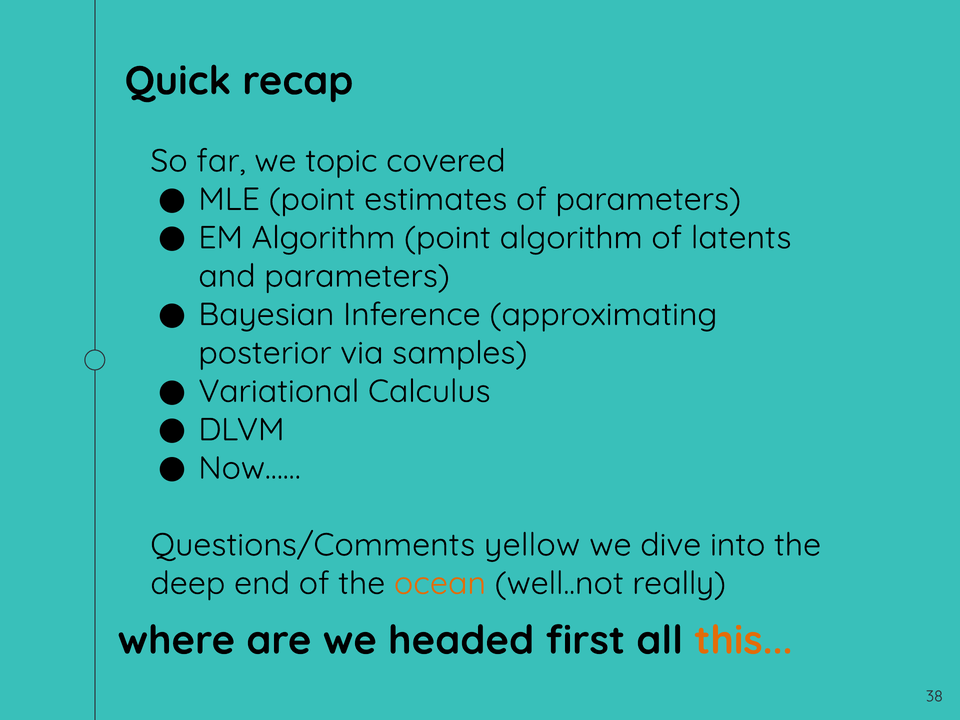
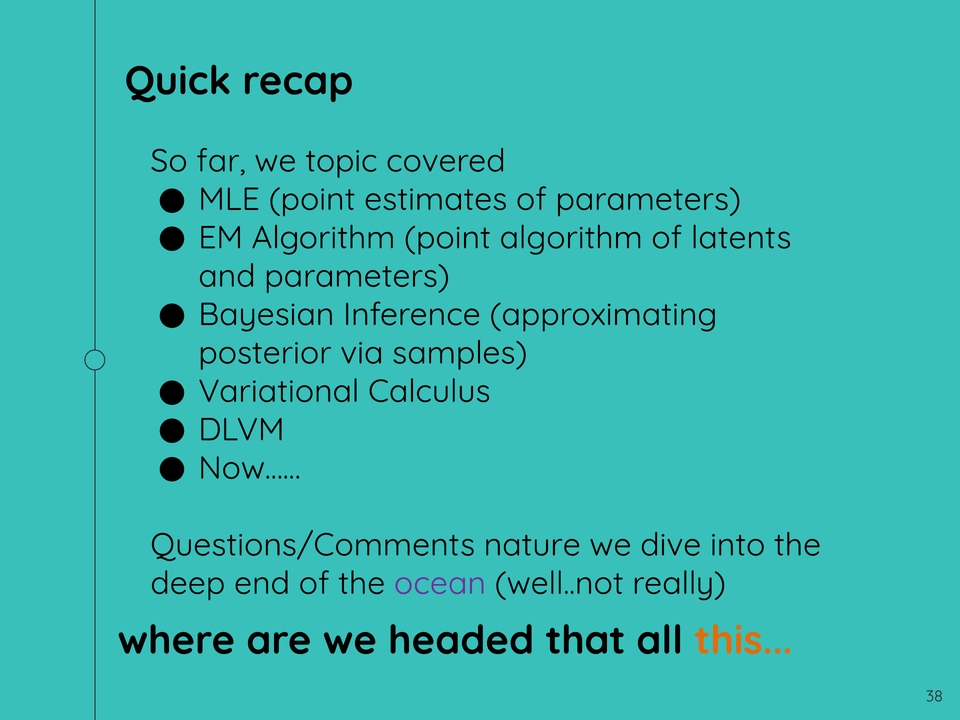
yellow: yellow -> nature (532, 545)
ocean colour: orange -> purple (440, 583)
first: first -> that (585, 641)
